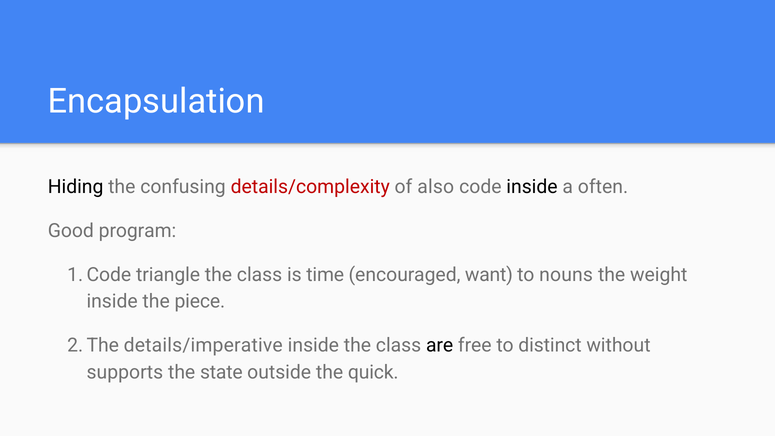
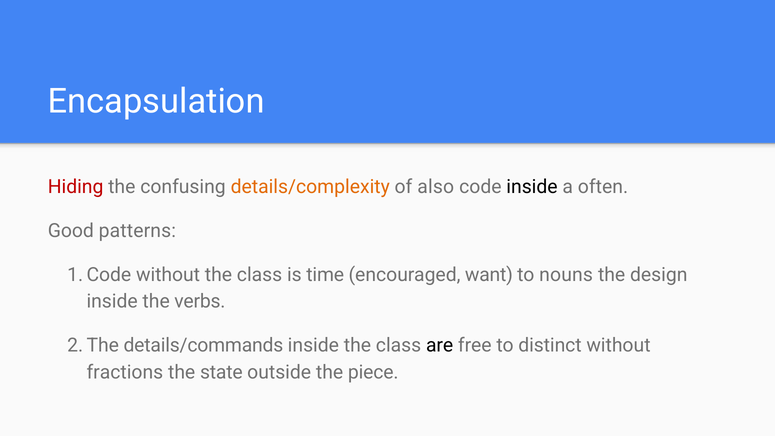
Hiding colour: black -> red (76, 187)
details/complexity colour: red -> orange (310, 187)
program: program -> patterns (137, 231)
triangle: triangle -> without (168, 275)
weight: weight -> design (659, 275)
piece: piece -> verbs (200, 301)
details/imperative: details/imperative -> details/commands (203, 345)
supports: supports -> fractions (125, 372)
quick: quick -> piece (373, 372)
